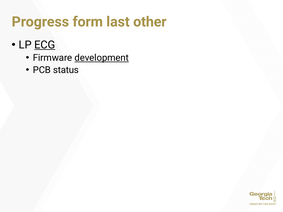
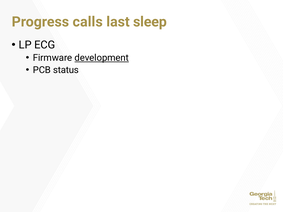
form: form -> calls (88, 22)
other: other -> sleep (150, 22)
ECG underline: present -> none (45, 45)
